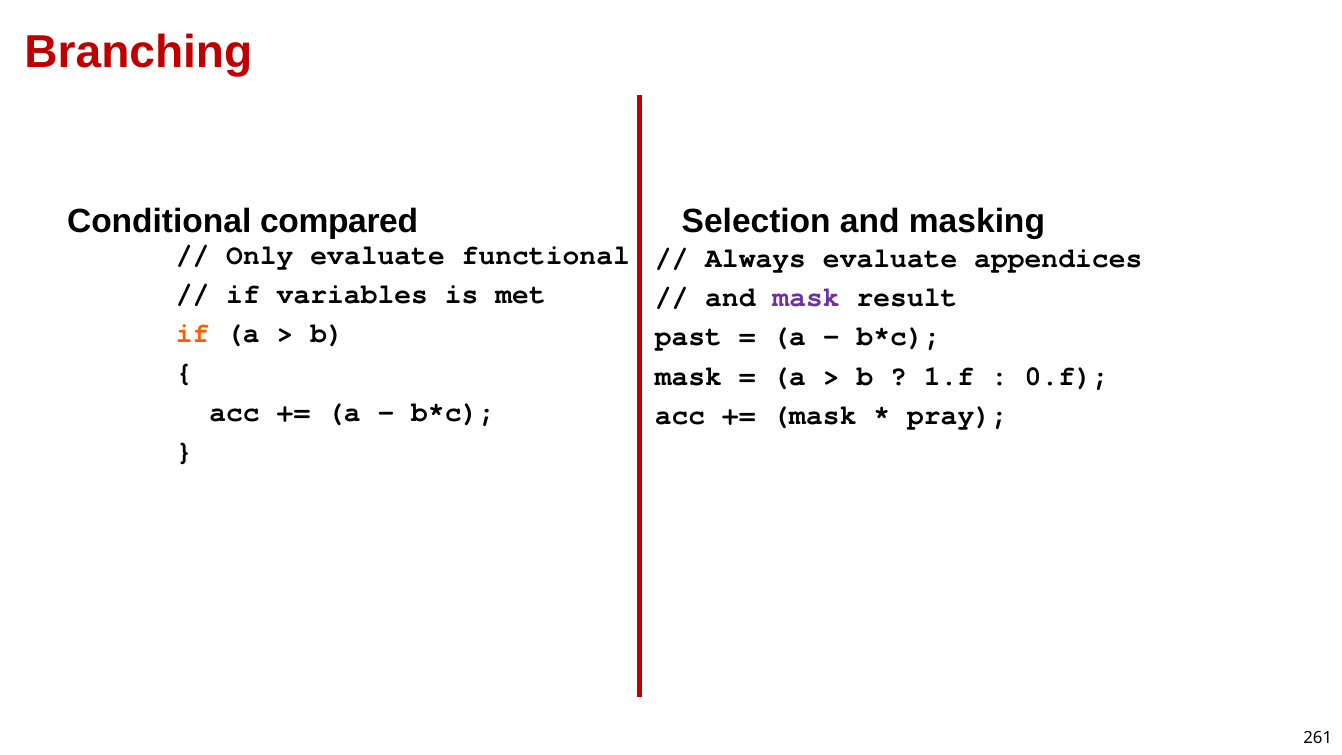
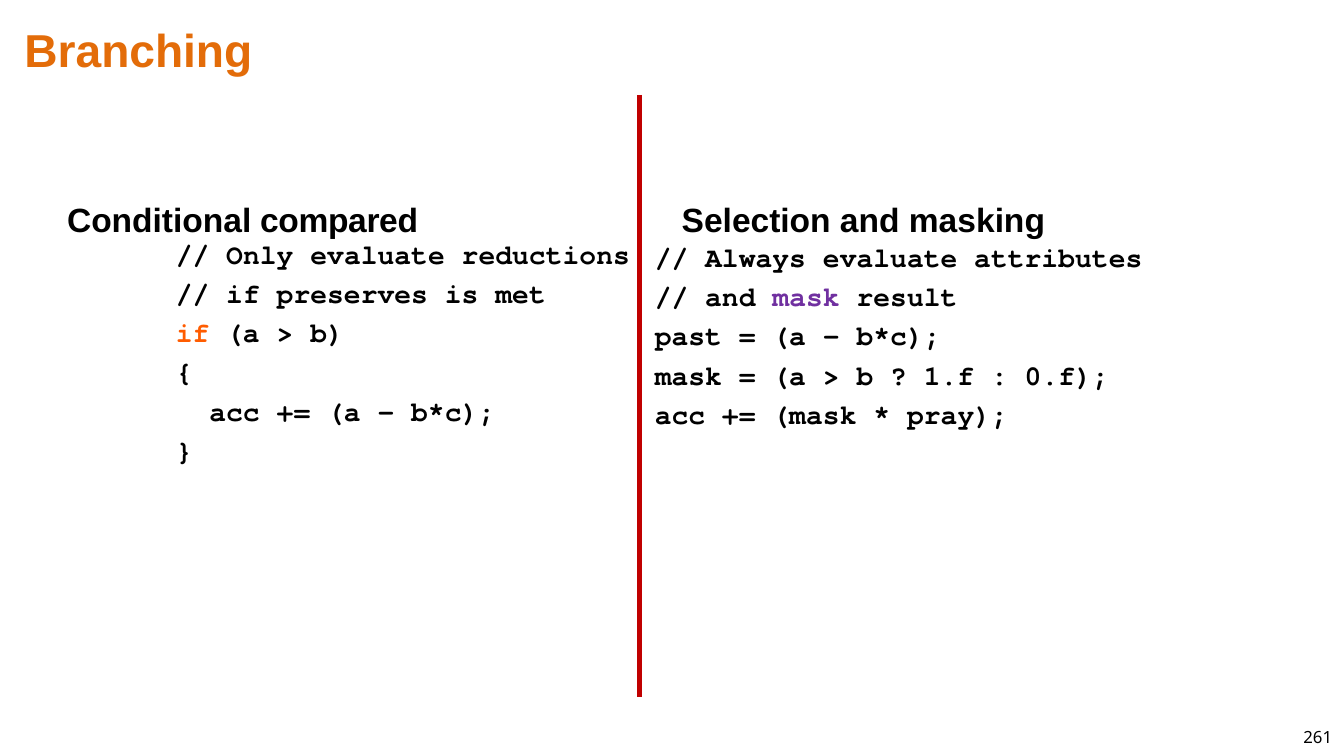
Branching colour: red -> orange (138, 52)
functional: functional -> reductions (546, 255)
appendices: appendices -> attributes (1058, 258)
variables: variables -> preserves (352, 294)
